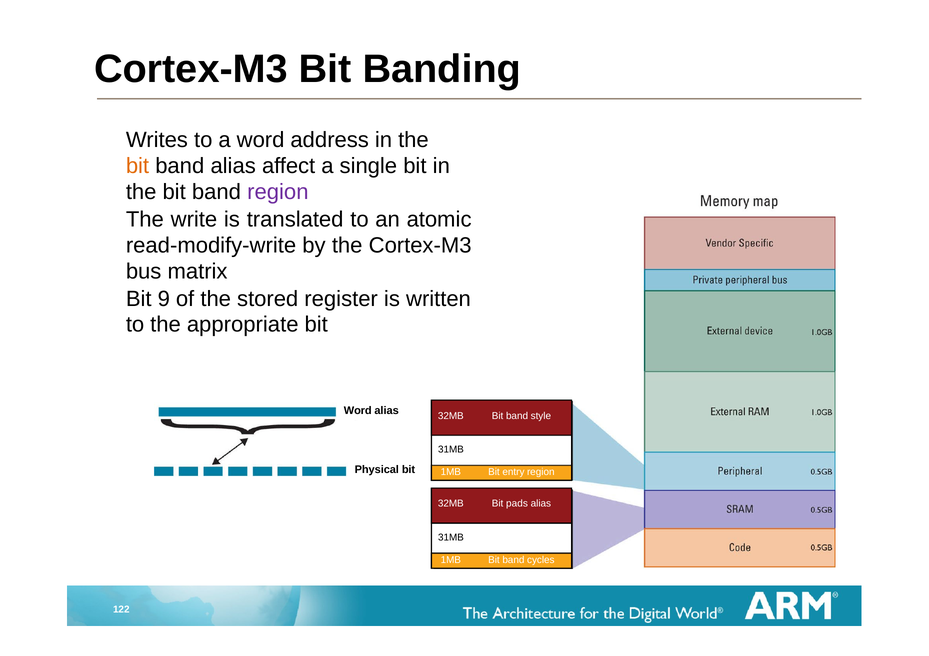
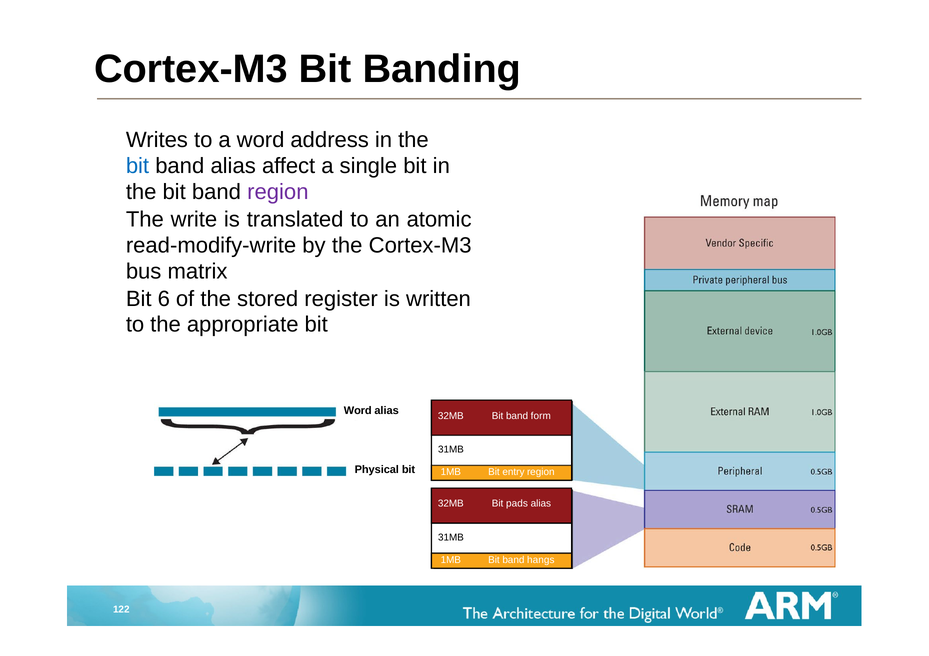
bit colour: orange -> blue (137, 166)
9: 9 -> 6 (164, 299)
style: style -> form (541, 416)
cycles: cycles -> hangs (541, 560)
